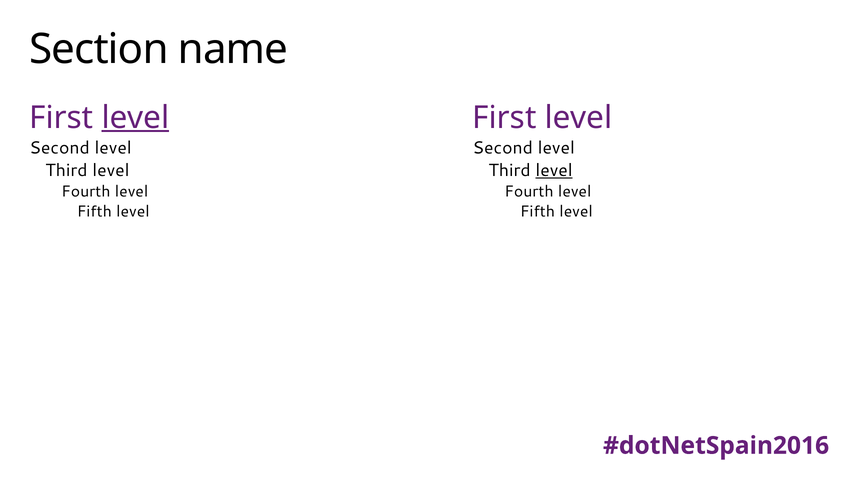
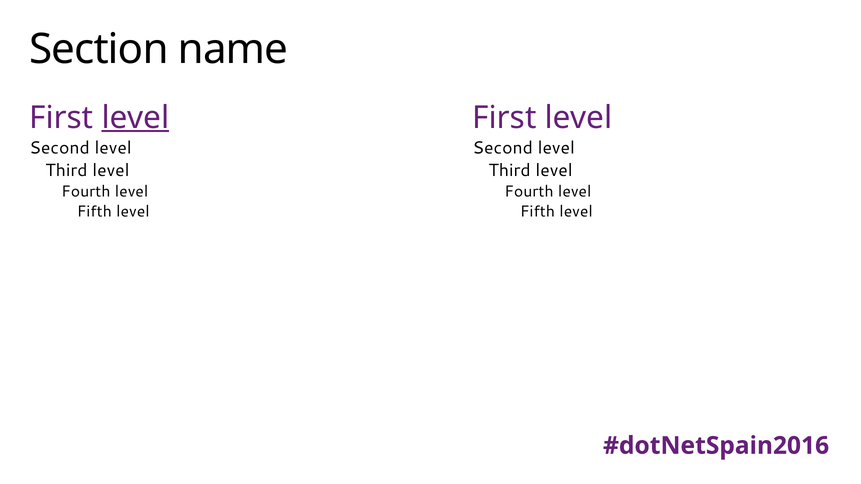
level underline: present -> none (554, 170)
